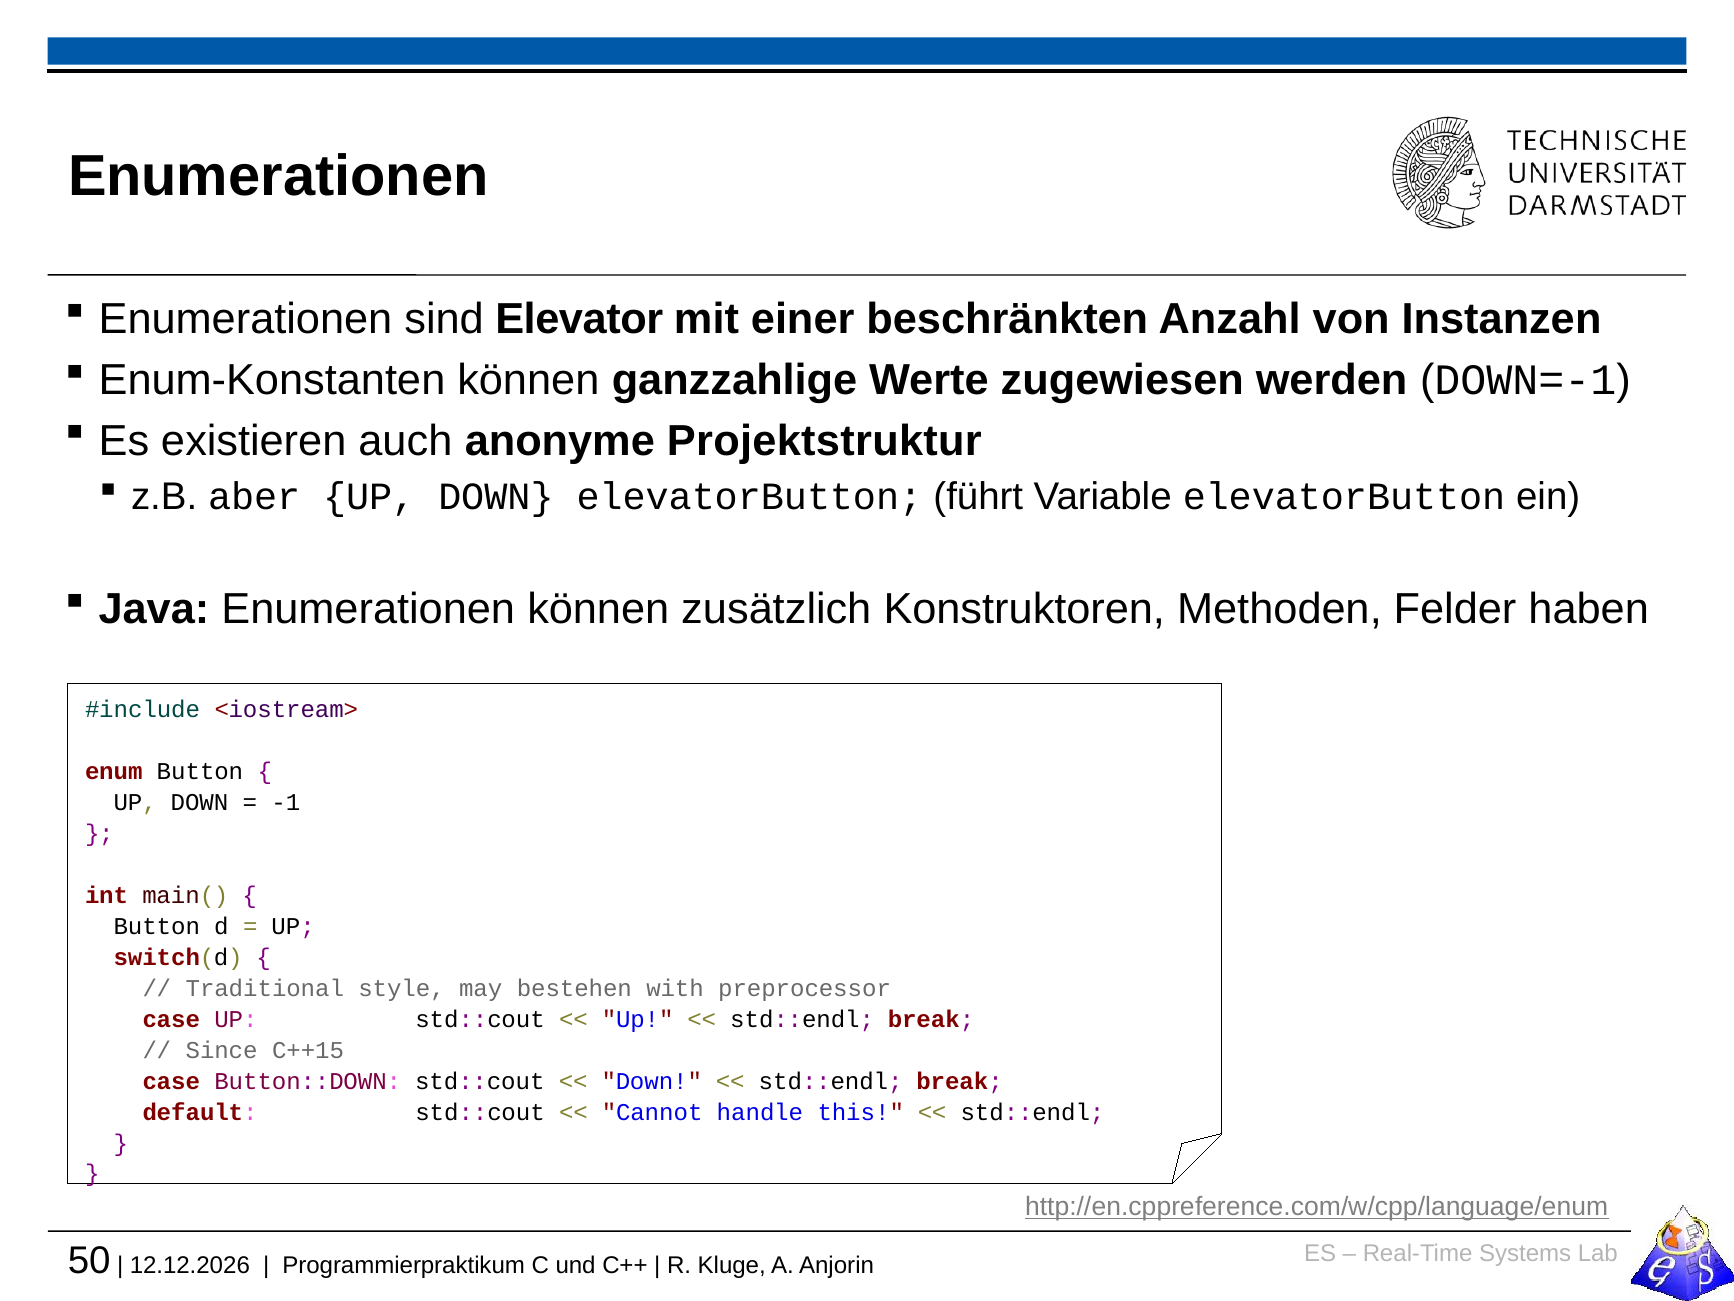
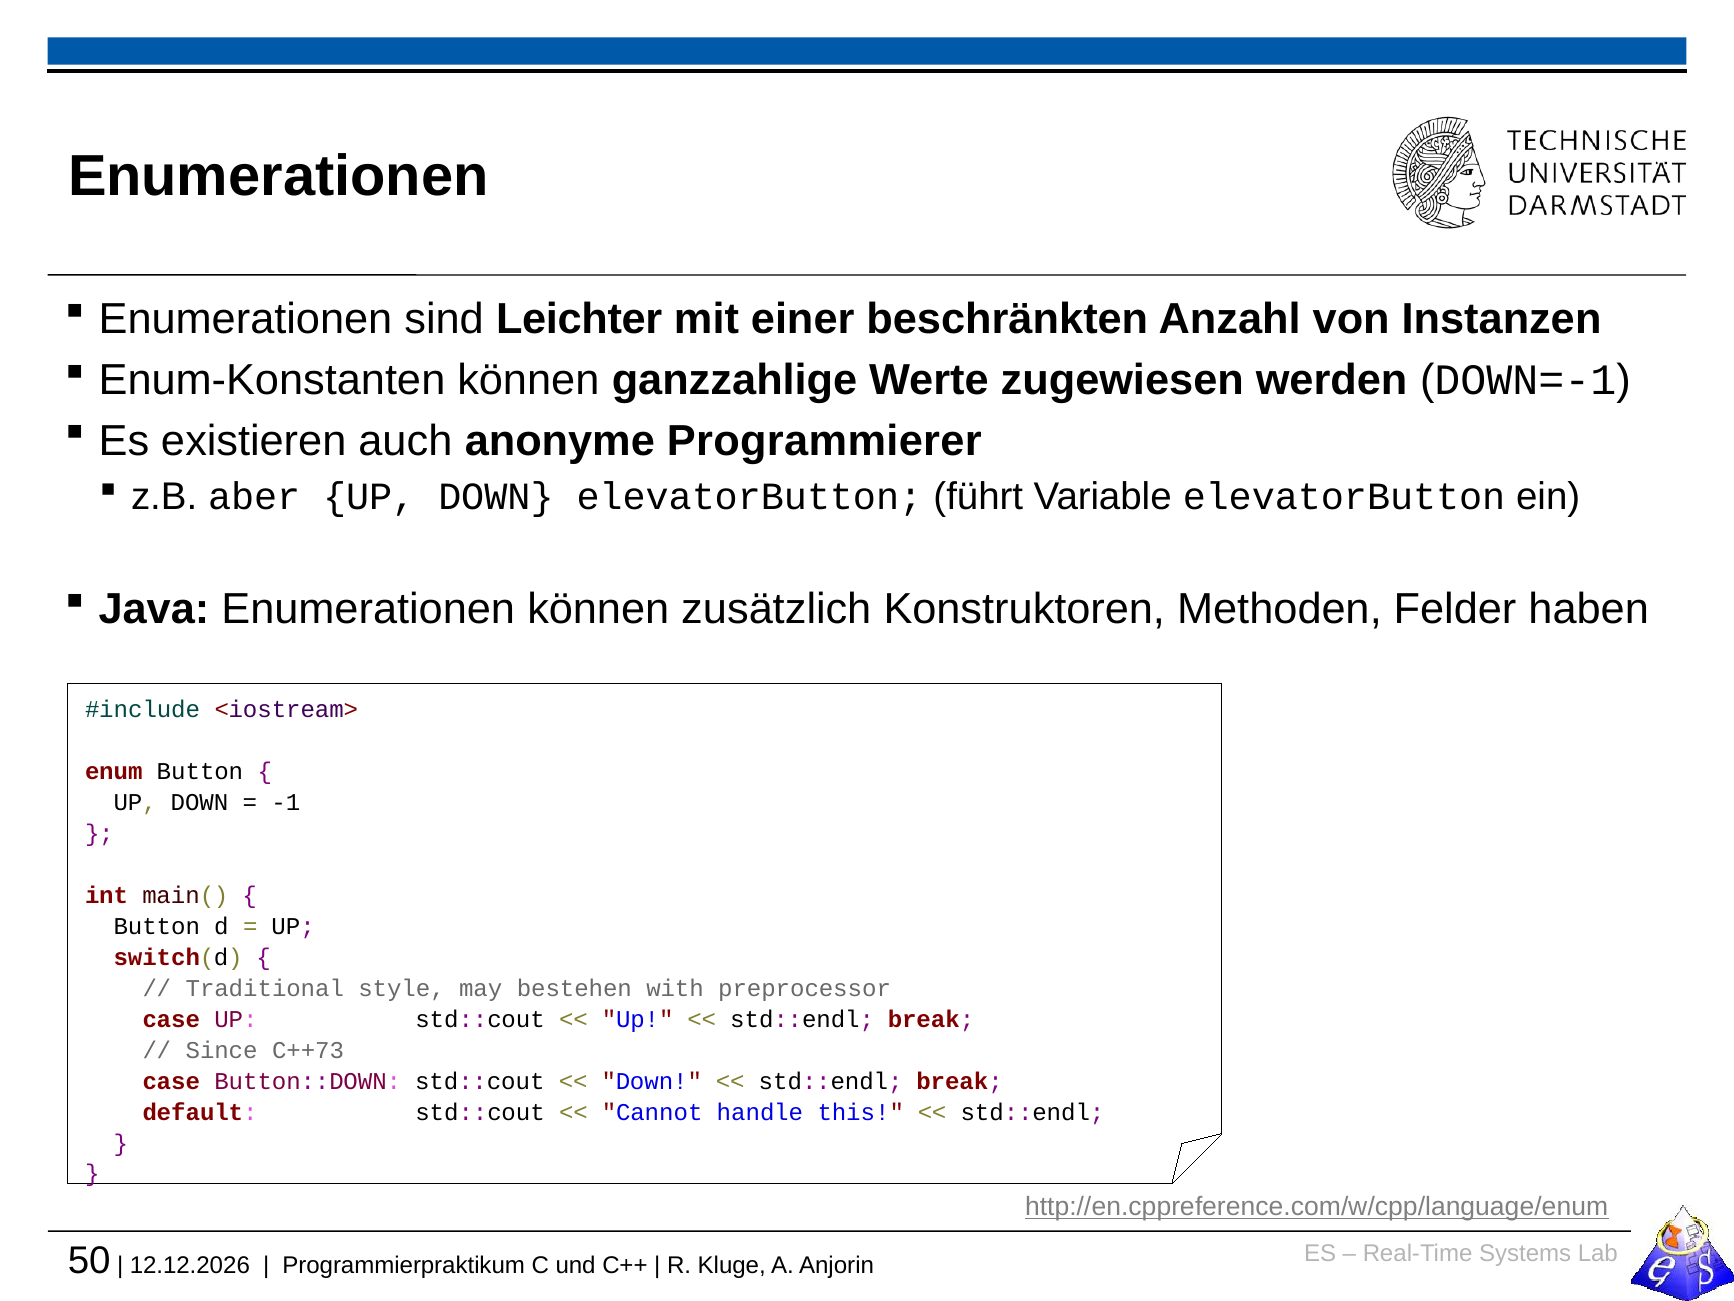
Elevator: Elevator -> Leichter (579, 319)
Projektstruktur: Projektstruktur -> Programmierer (824, 441)
C++15: C++15 -> C++73 (308, 1050)
